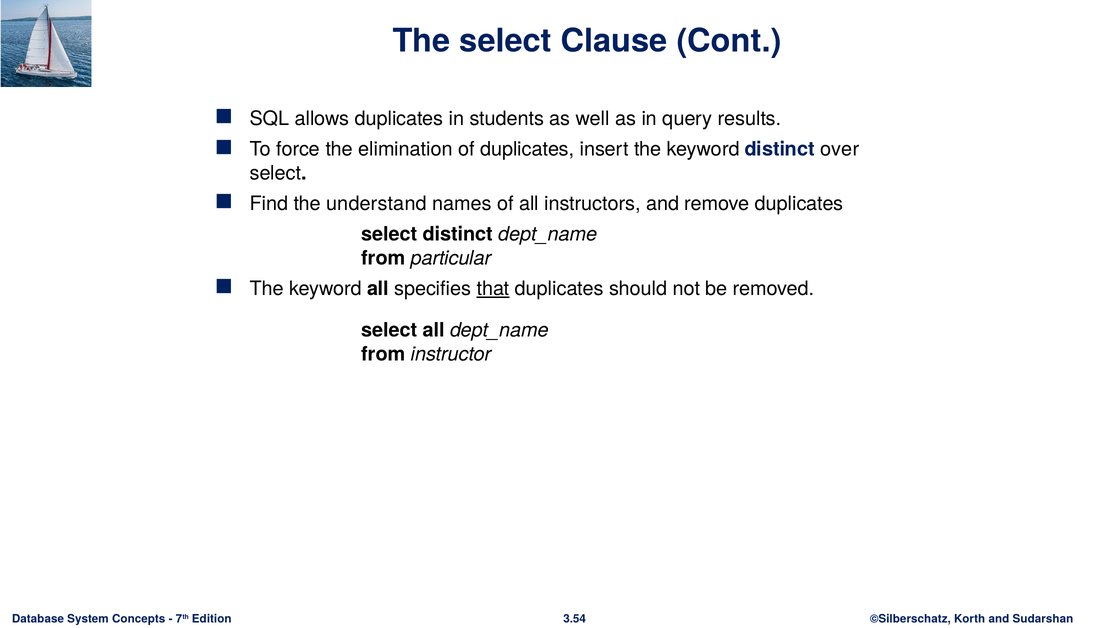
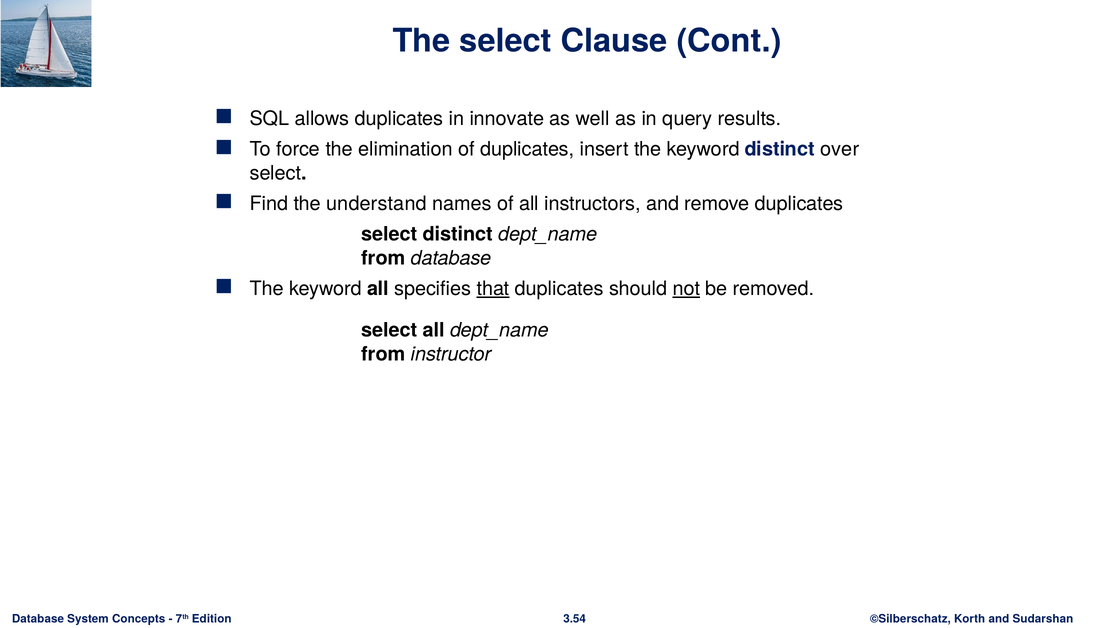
students: students -> innovate (507, 119)
from particular: particular -> database (451, 258)
not underline: none -> present (686, 289)
